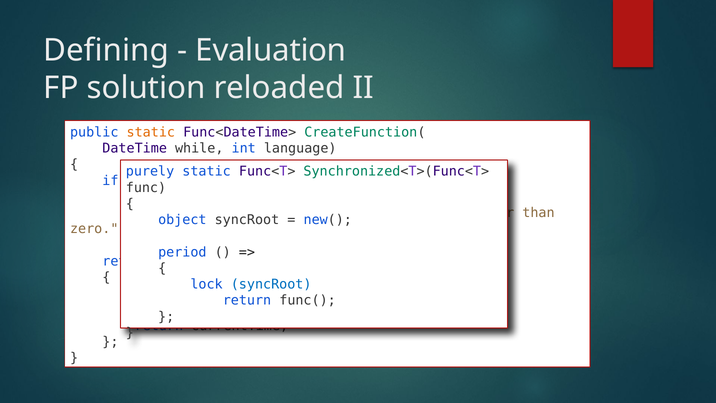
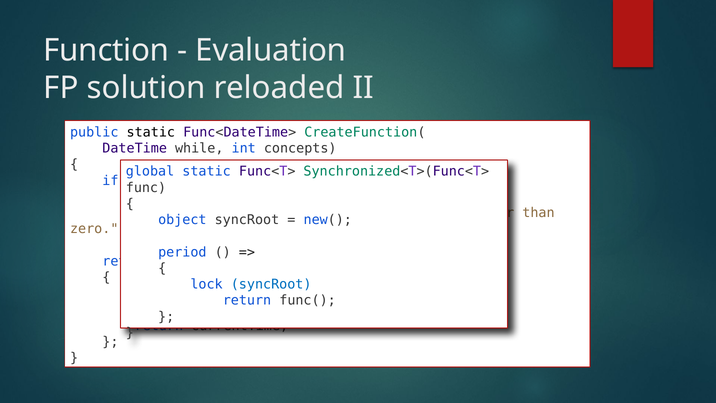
Defining: Defining -> Function (106, 50)
static colour: orange -> black (151, 132)
language: language -> concepts (300, 148)
purely: purely -> global (150, 171)
